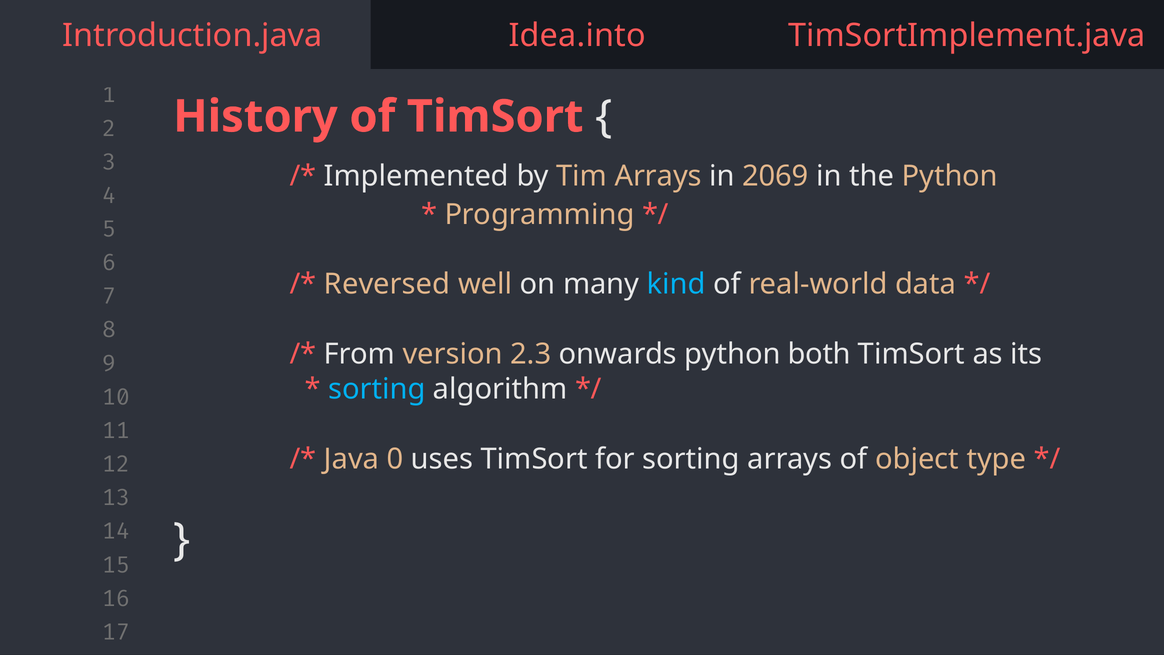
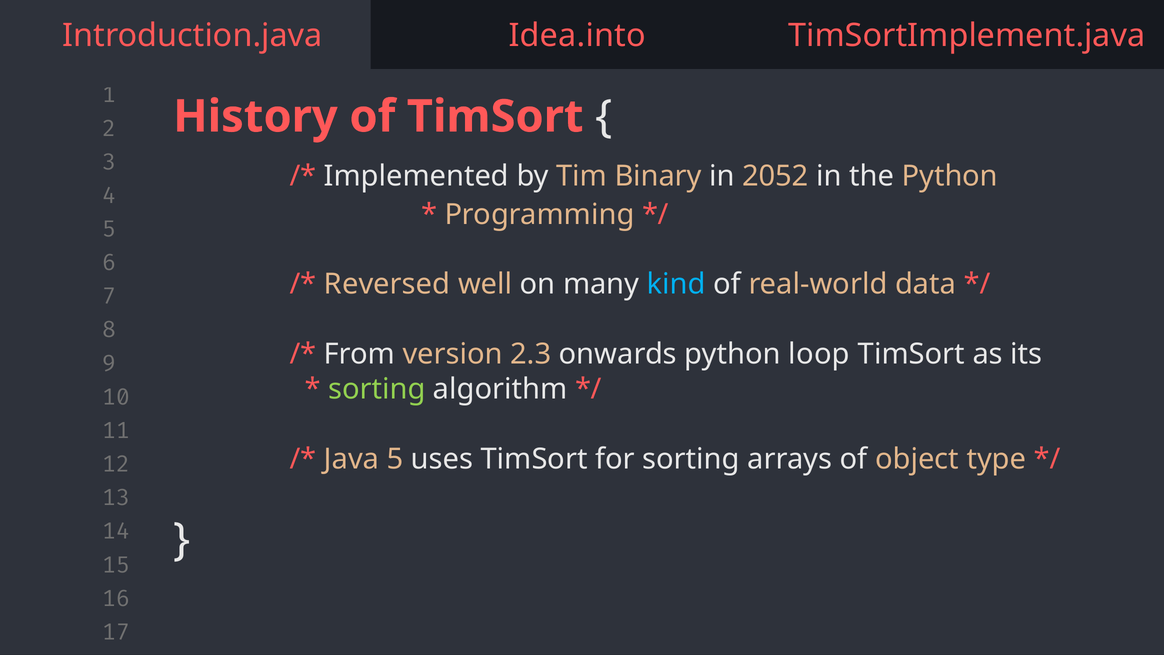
Tim Arrays: Arrays -> Binary (658, 176)
2069: 2069 -> 2052 (775, 176)
both: both -> loop (819, 354)
sorting colour: light blue -> light green (377, 389)
Java 0: 0 -> 5 (395, 459)
